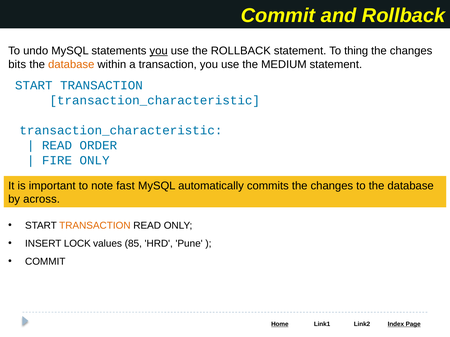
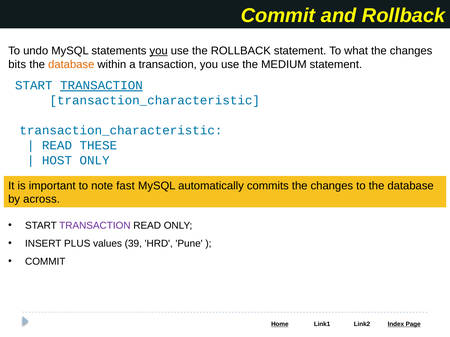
thing: thing -> what (356, 51)
TRANSACTION underline: none -> present (101, 86)
ORDER: ORDER -> THESE (98, 146)
FIRE: FIRE -> HOST (57, 161)
TRANSACTION colour: orange -> purple (95, 226)
LOCK: LOCK -> PLUS (77, 244)
85: 85 -> 39 (133, 244)
